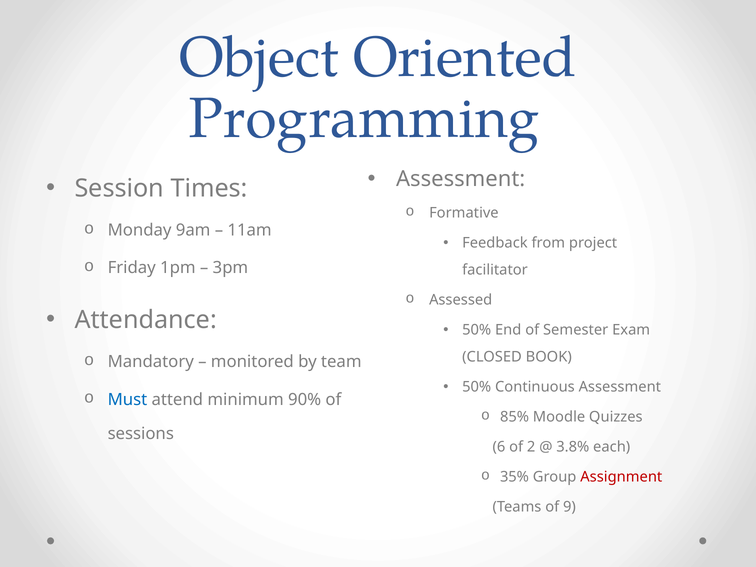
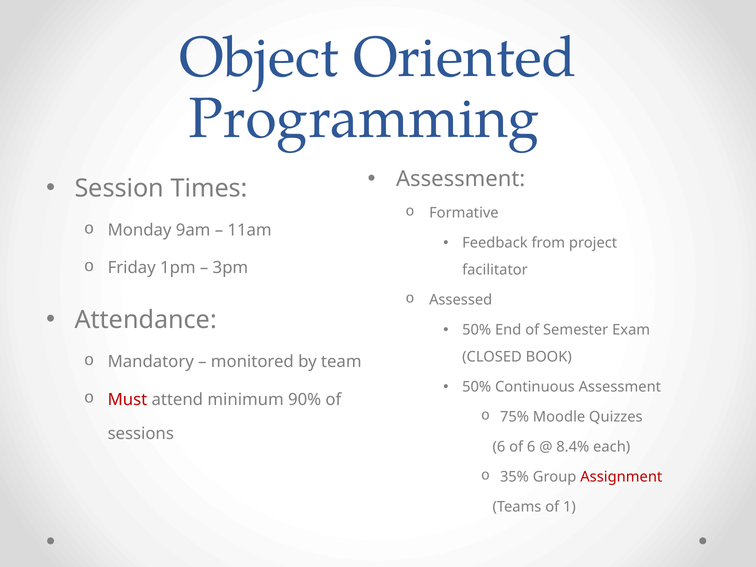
Must colour: blue -> red (127, 400)
85%: 85% -> 75% (514, 417)
of 2: 2 -> 6 (531, 447)
3.8%: 3.8% -> 8.4% (573, 447)
9: 9 -> 1 (569, 507)
